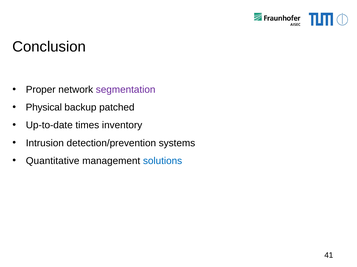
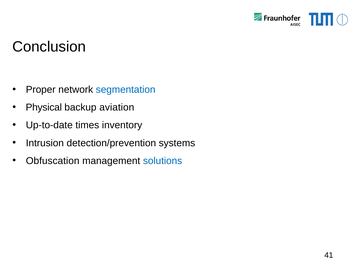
segmentation colour: purple -> blue (126, 90)
patched: patched -> aviation (117, 108)
Quantitative: Quantitative -> Obfuscation (53, 161)
